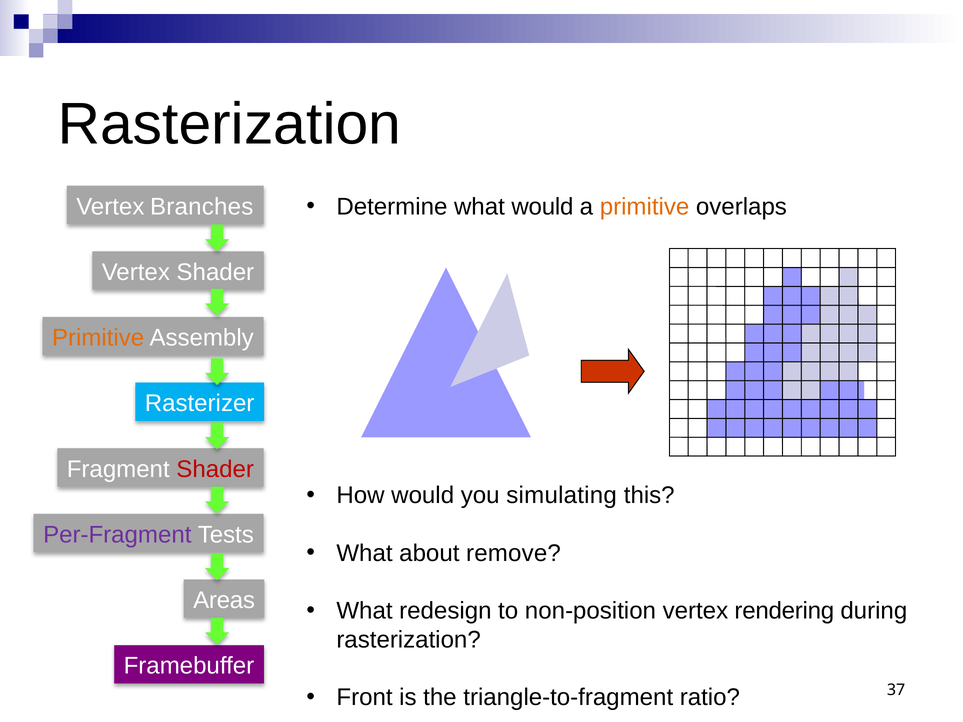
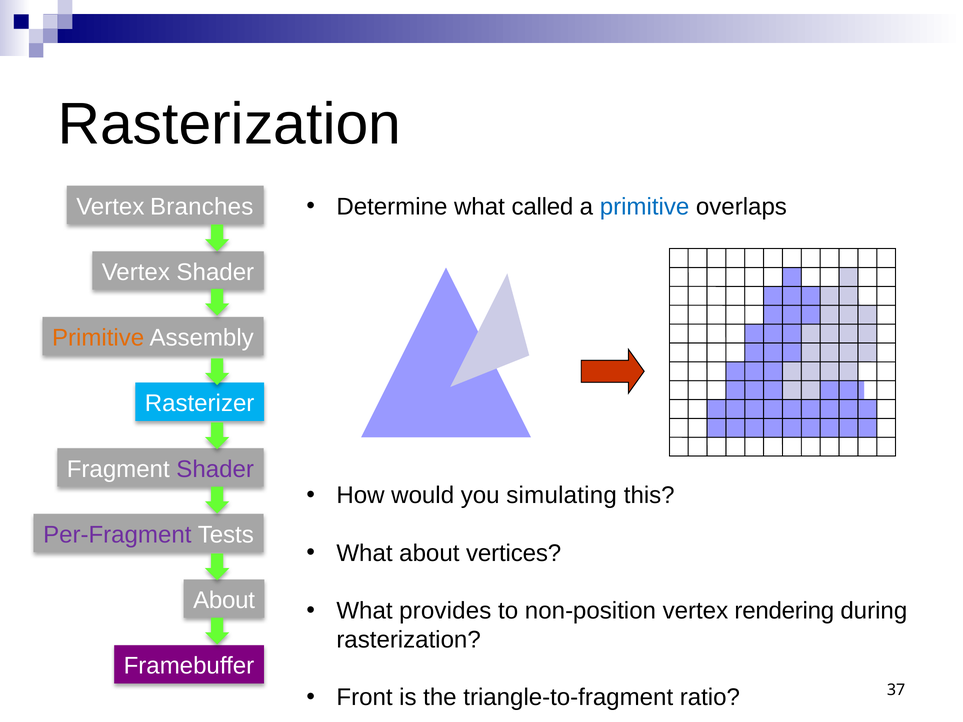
what would: would -> called (542, 207)
primitive colour: orange -> blue (645, 207)
Shader colour: red -> purple (215, 469)
remove: remove -> vertices (514, 553)
Areas: Areas -> About (224, 601)
redesign: redesign -> provides (445, 611)
